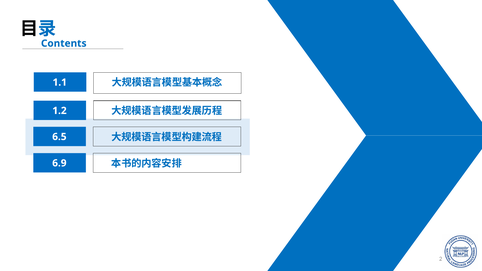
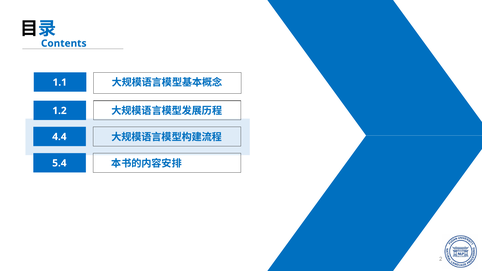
6.5: 6.5 -> 4.4 (59, 137)
6.9: 6.9 -> 5.4 (59, 163)
